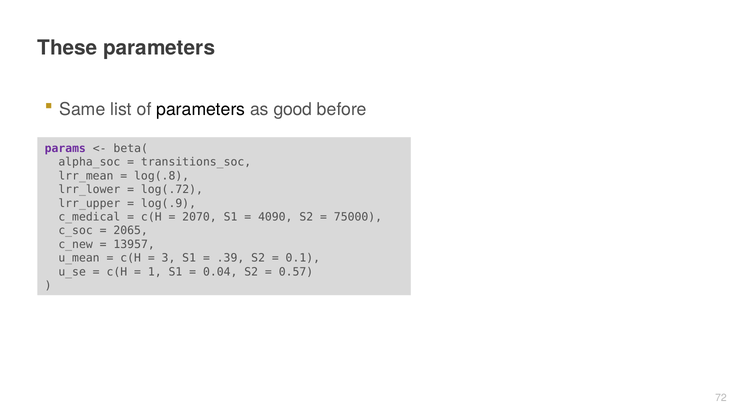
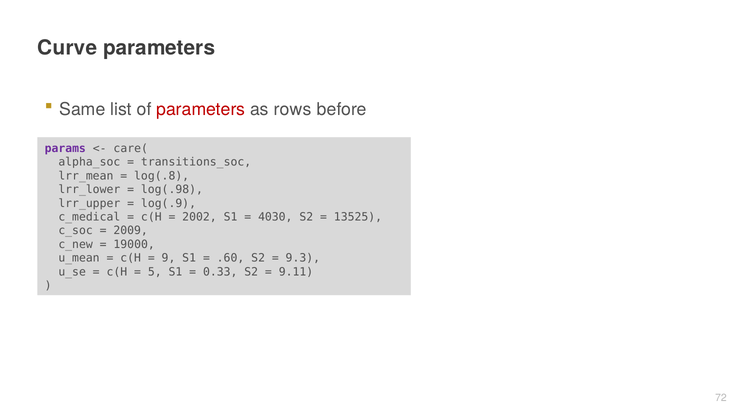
These: These -> Curve (67, 48)
parameters colour: black -> red (201, 110)
good: good -> rows (293, 110)
beta(: beta( -> care( (131, 149)
log(.72: log(.72 -> log(.98 (172, 190)
2070: 2070 -> 2002 (199, 217)
4090: 4090 -> 4030 (275, 217)
75000: 75000 -> 13525 (358, 217)
2065: 2065 -> 2009 (131, 231)
13957: 13957 -> 19000 (134, 245)
3: 3 -> 9 (169, 258)
.39: .39 -> .60 (231, 258)
0.1: 0.1 -> 9.3 (303, 258)
1: 1 -> 5 (155, 272)
0.04: 0.04 -> 0.33 (220, 272)
0.57: 0.57 -> 9.11 (296, 272)
